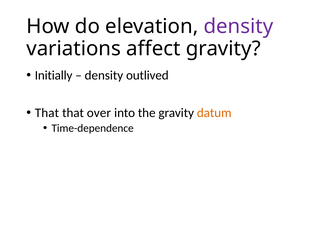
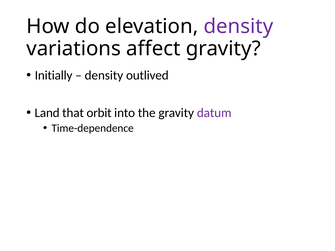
That: That -> Land (47, 113)
over: over -> orbit (99, 113)
datum colour: orange -> purple (214, 113)
